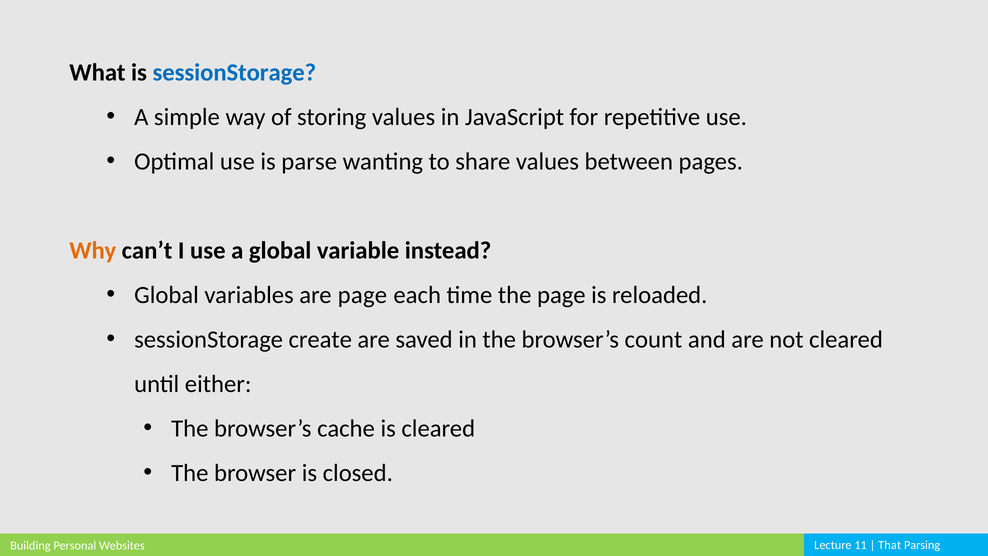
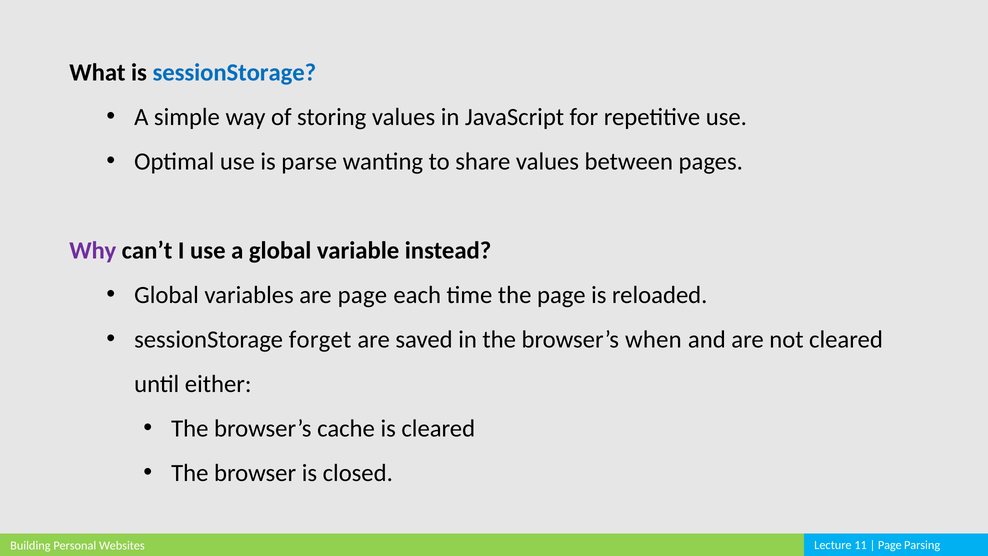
Why colour: orange -> purple (93, 250)
create: create -> forget (320, 339)
count: count -> when (653, 339)
That: That -> Page (890, 545)
